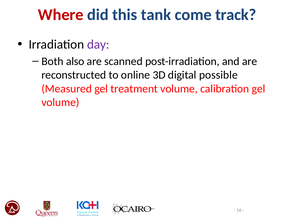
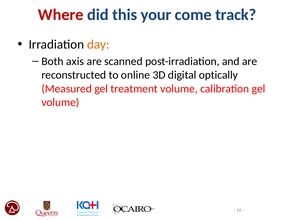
tank: tank -> your (156, 15)
day colour: purple -> orange (98, 45)
also: also -> axis (75, 61)
possible: possible -> optically (218, 75)
